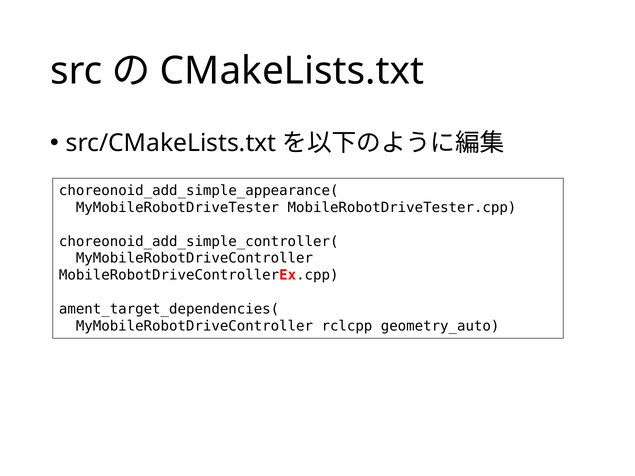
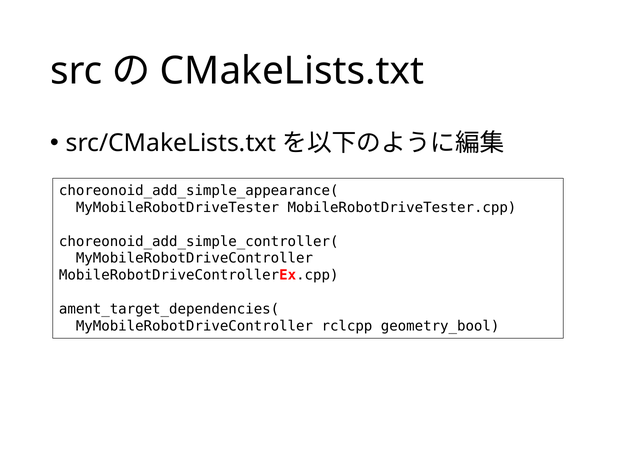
geometry_auto: geometry_auto -> geometry_bool (440, 326)
